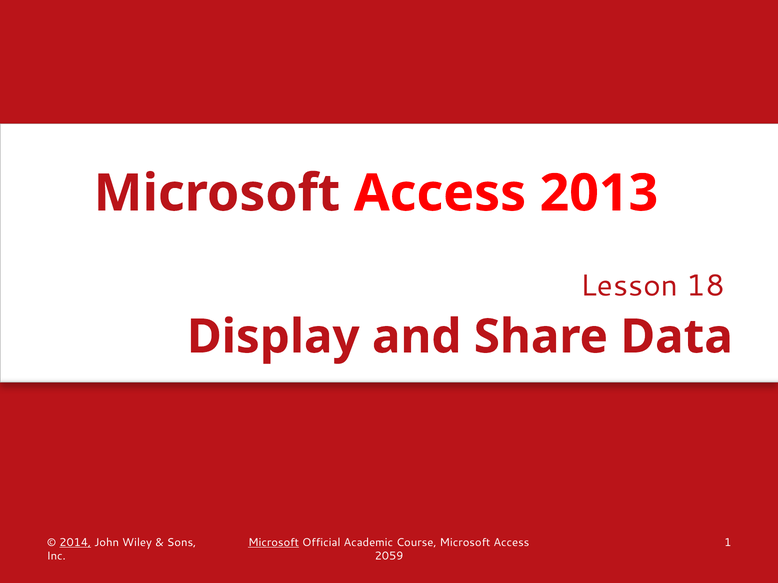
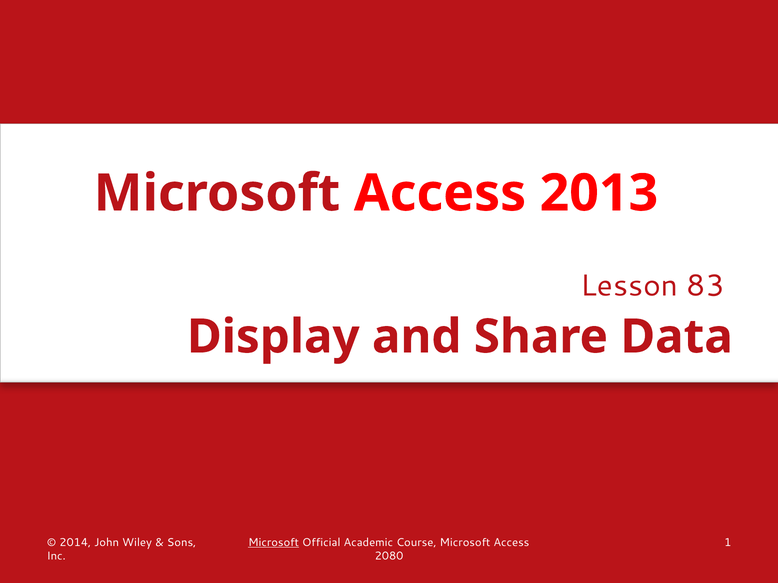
18: 18 -> 83 (706, 286)
2014 underline: present -> none (75, 543)
2059: 2059 -> 2080 (389, 556)
